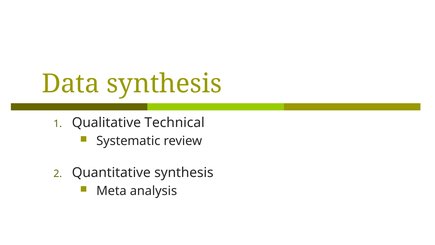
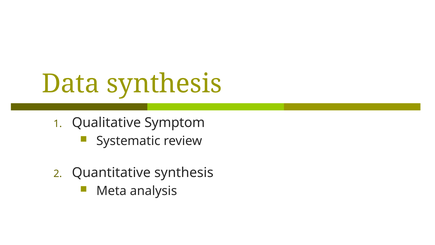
Technical: Technical -> Symptom (175, 123)
